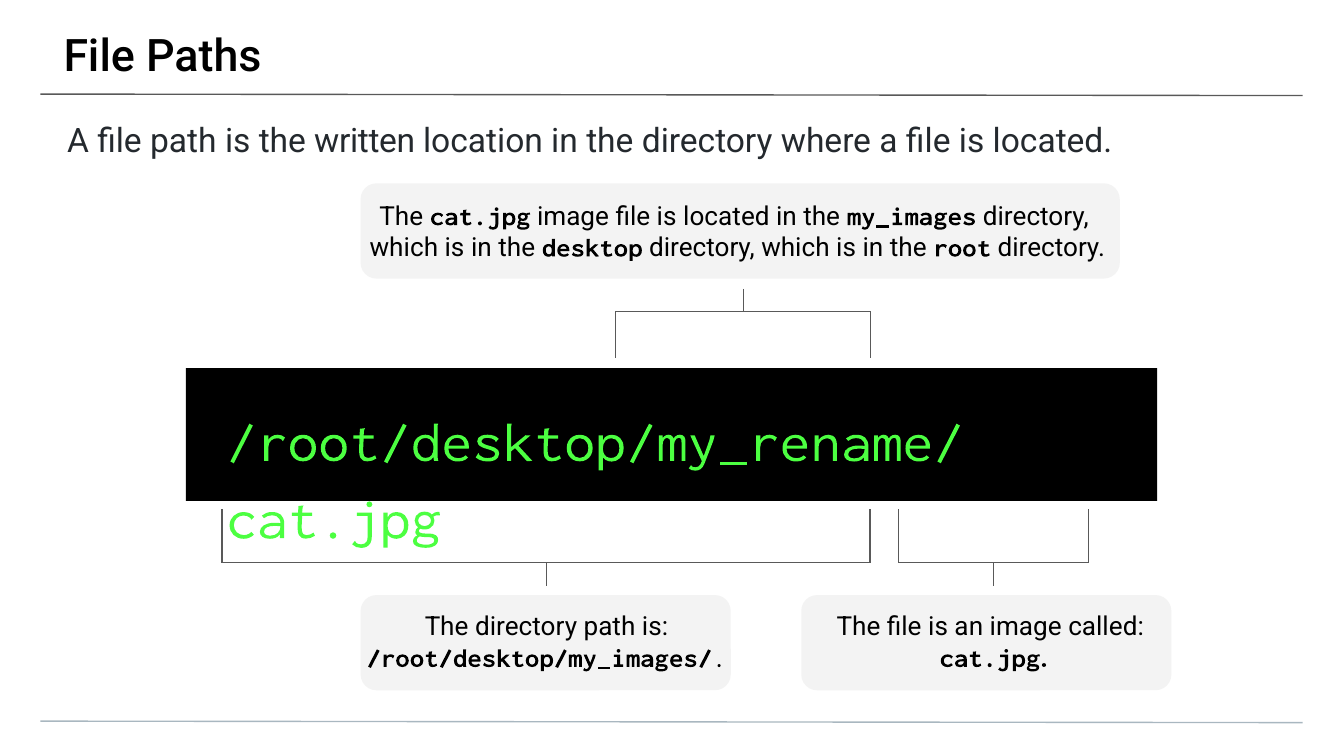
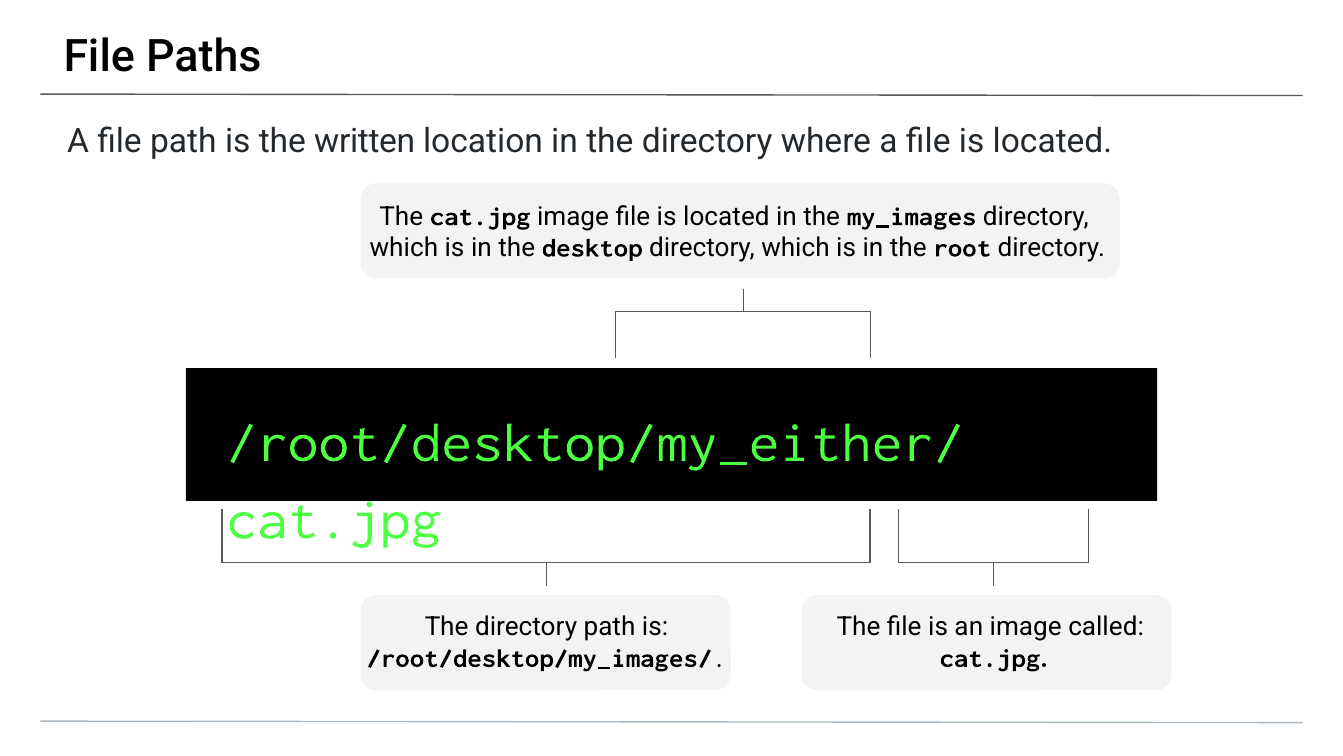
/root/desktop/my_rename/: /root/desktop/my_rename/ -> /root/desktop/my_either/ (595, 442)
